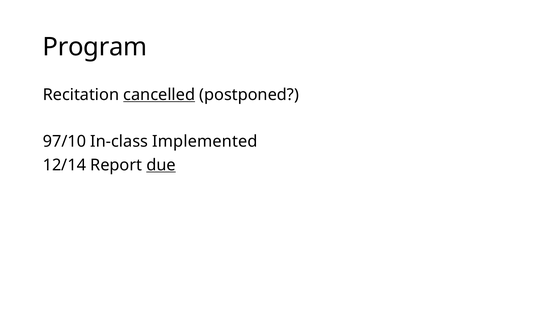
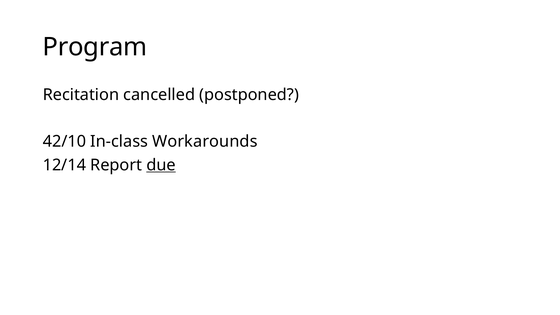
cancelled underline: present -> none (159, 95)
97/10: 97/10 -> 42/10 (64, 142)
Implemented: Implemented -> Workarounds (205, 142)
